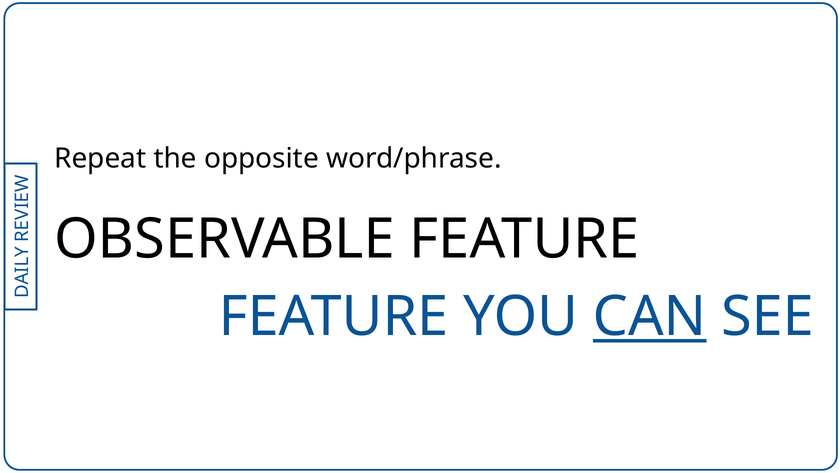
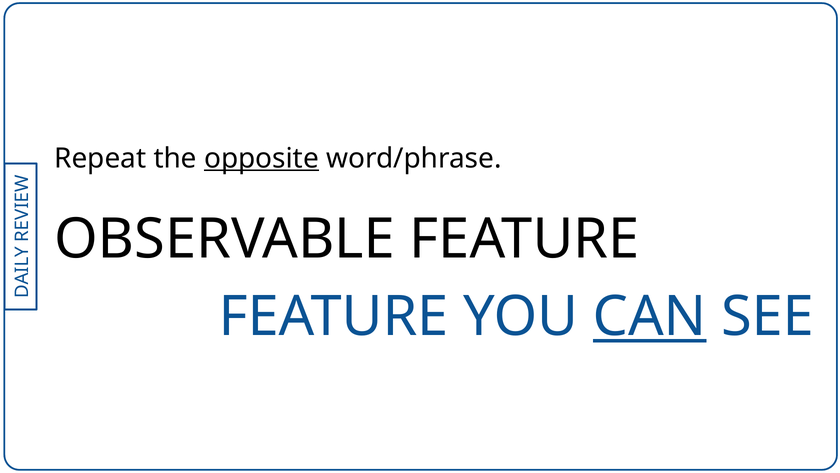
opposite underline: none -> present (261, 158)
